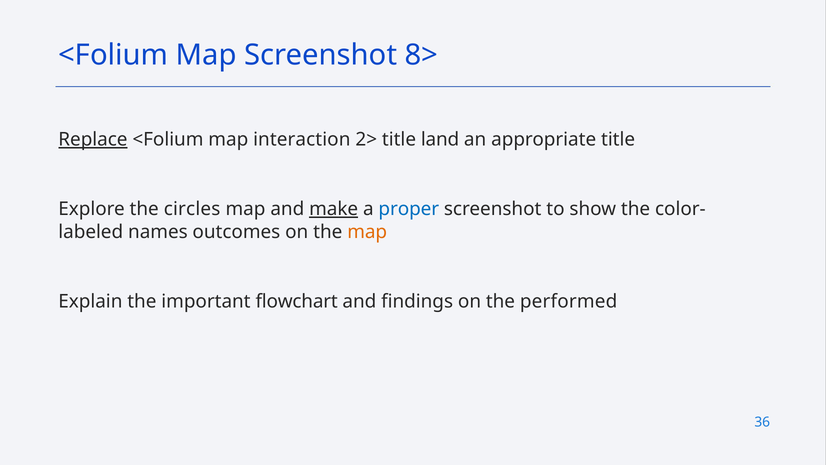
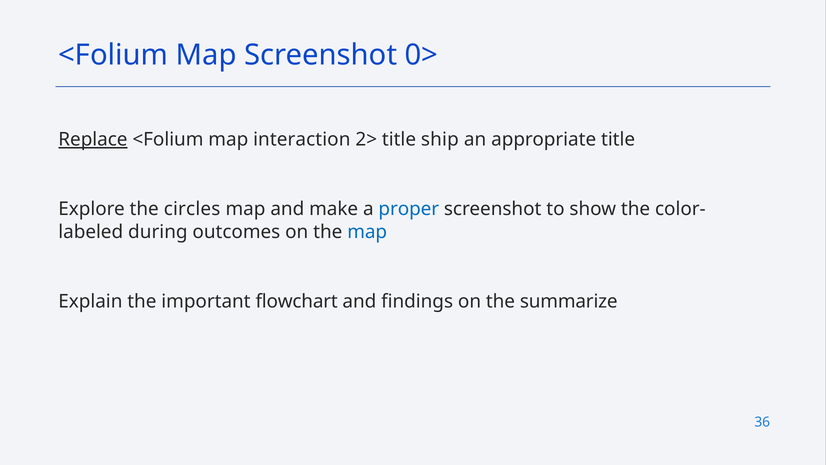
8>: 8> -> 0> (421, 55)
land: land -> ship (440, 139)
make underline: present -> none (334, 209)
names: names -> during (158, 232)
map colour: orange -> blue (367, 232)
performed: performed -> summarize (569, 301)
